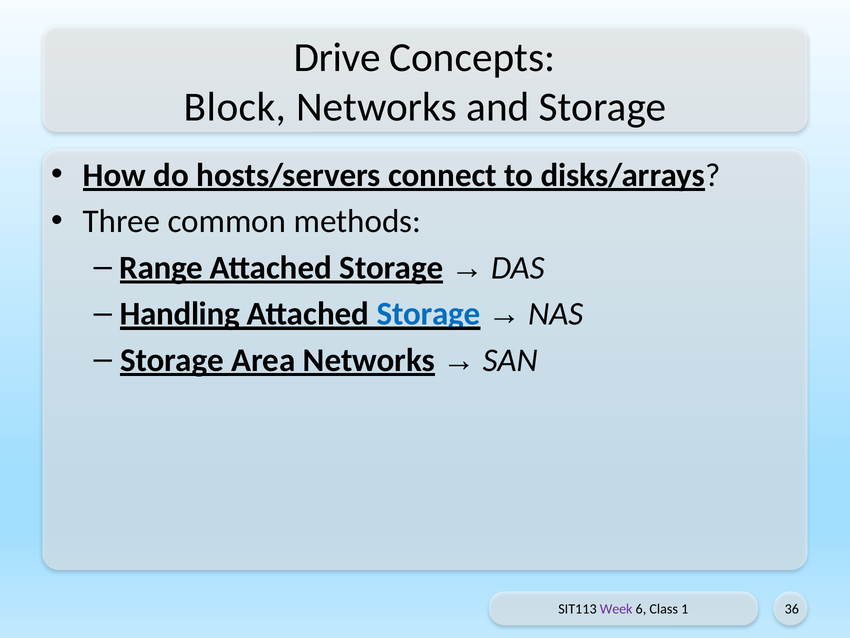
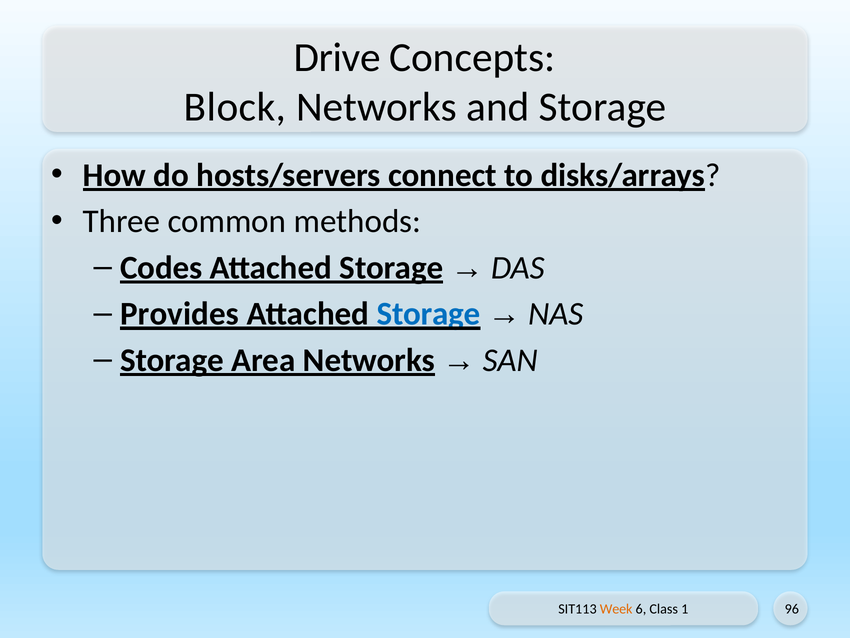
Range: Range -> Codes (161, 268)
Handling: Handling -> Provides (180, 314)
Week colour: purple -> orange (616, 609)
36: 36 -> 96 (792, 609)
